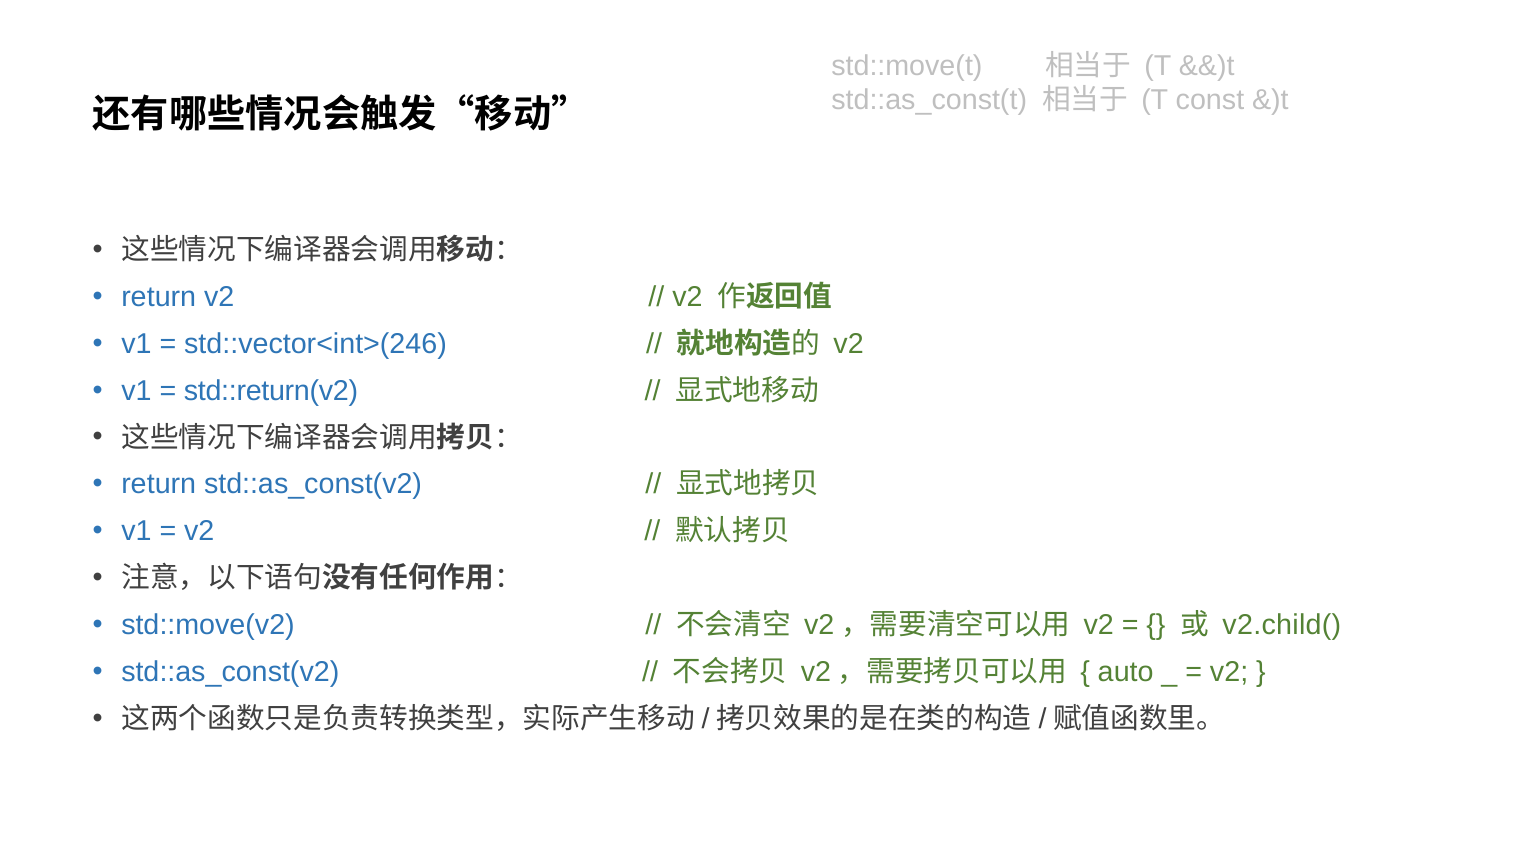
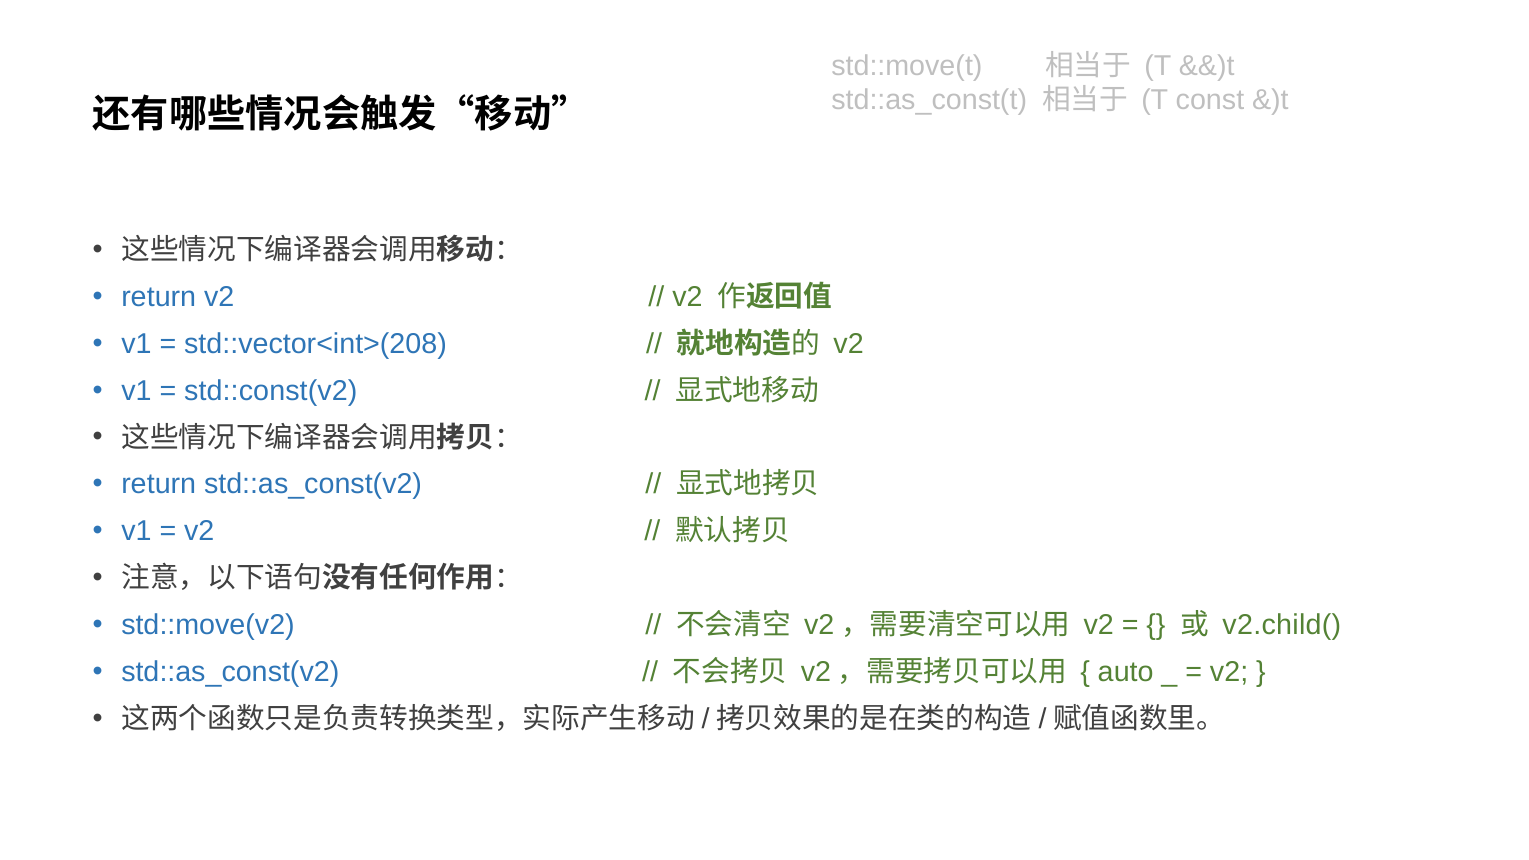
std::vector<int>(246: std::vector<int>(246 -> std::vector<int>(208 (315, 344)
std::return(v2: std::return(v2 -> std::const(v2 (271, 391)
